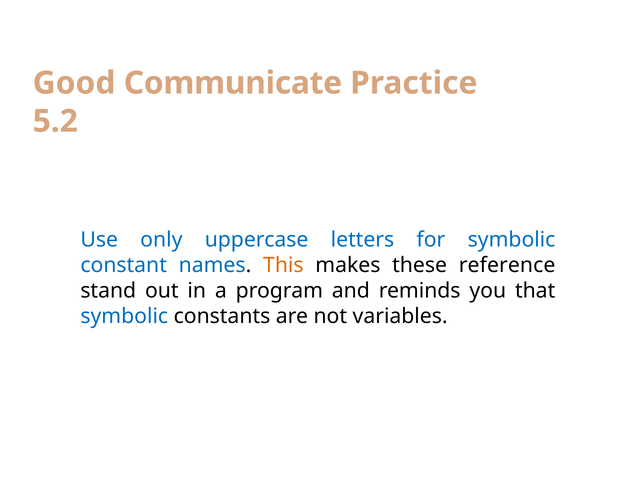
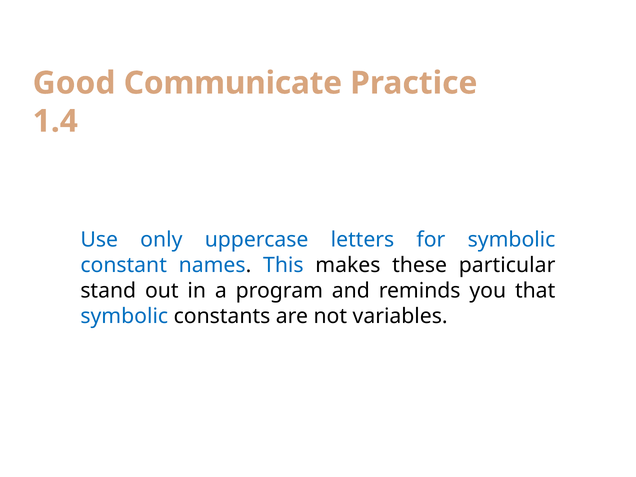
5.2: 5.2 -> 1.4 (55, 121)
This colour: orange -> blue (283, 265)
reference: reference -> particular (507, 265)
